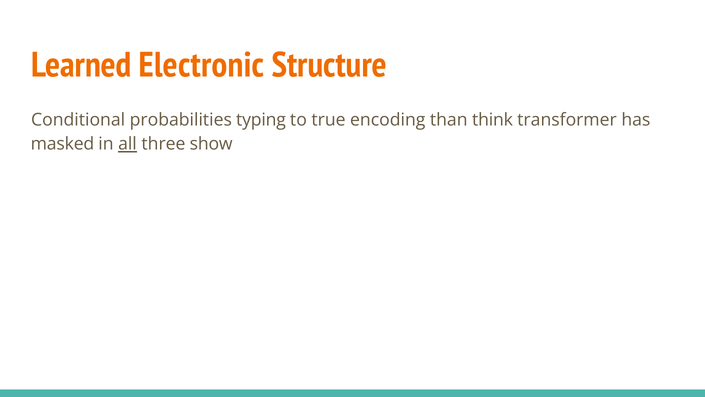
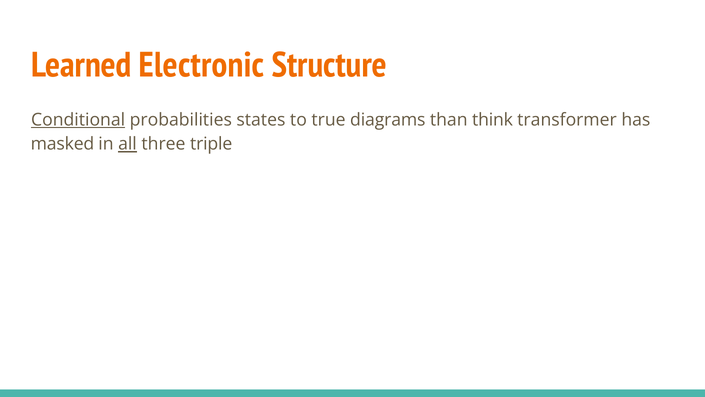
Conditional underline: none -> present (78, 120)
typing: typing -> states (261, 120)
encoding: encoding -> diagrams (388, 120)
show: show -> triple (211, 144)
